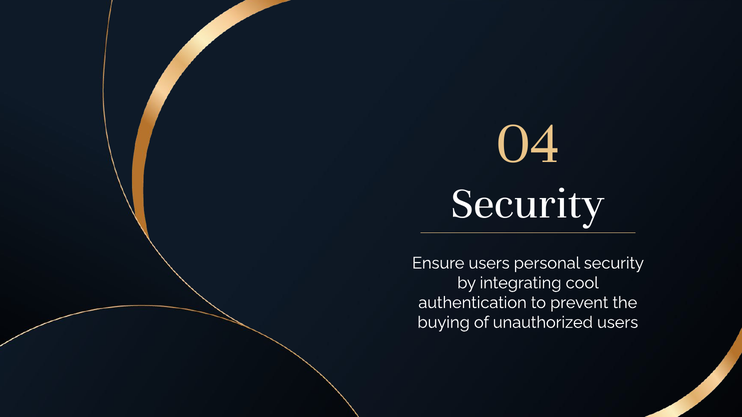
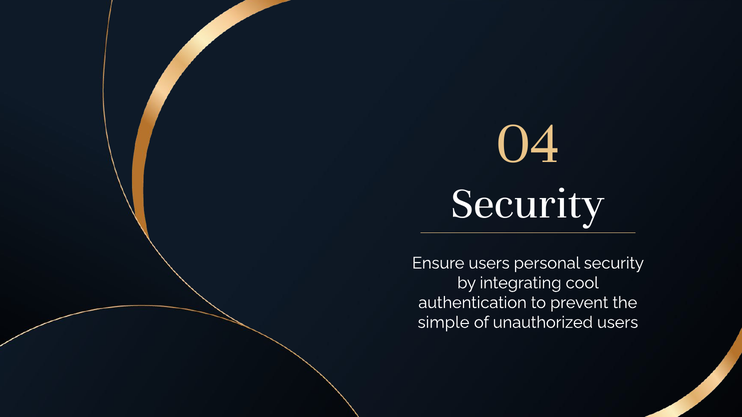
buying: buying -> simple (444, 323)
